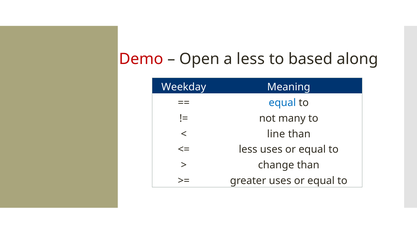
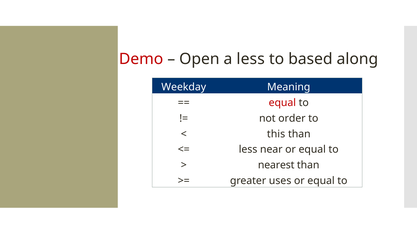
equal colour: blue -> red (282, 103)
many: many -> order (292, 119)
line: line -> this (276, 134)
less uses: uses -> near (271, 150)
change: change -> nearest (276, 166)
